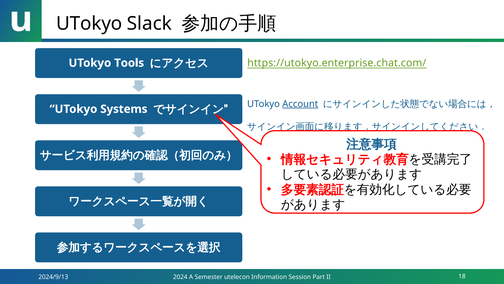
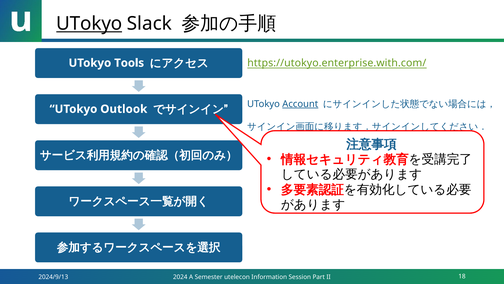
UTokyo underline: none -> present (89, 24)
https://utokyo.enterprise.chat.com/: https://utokyo.enterprise.chat.com/ -> https://utokyo.enterprise.with.com/ (337, 63)
Systems: Systems -> Outlook (124, 109)
